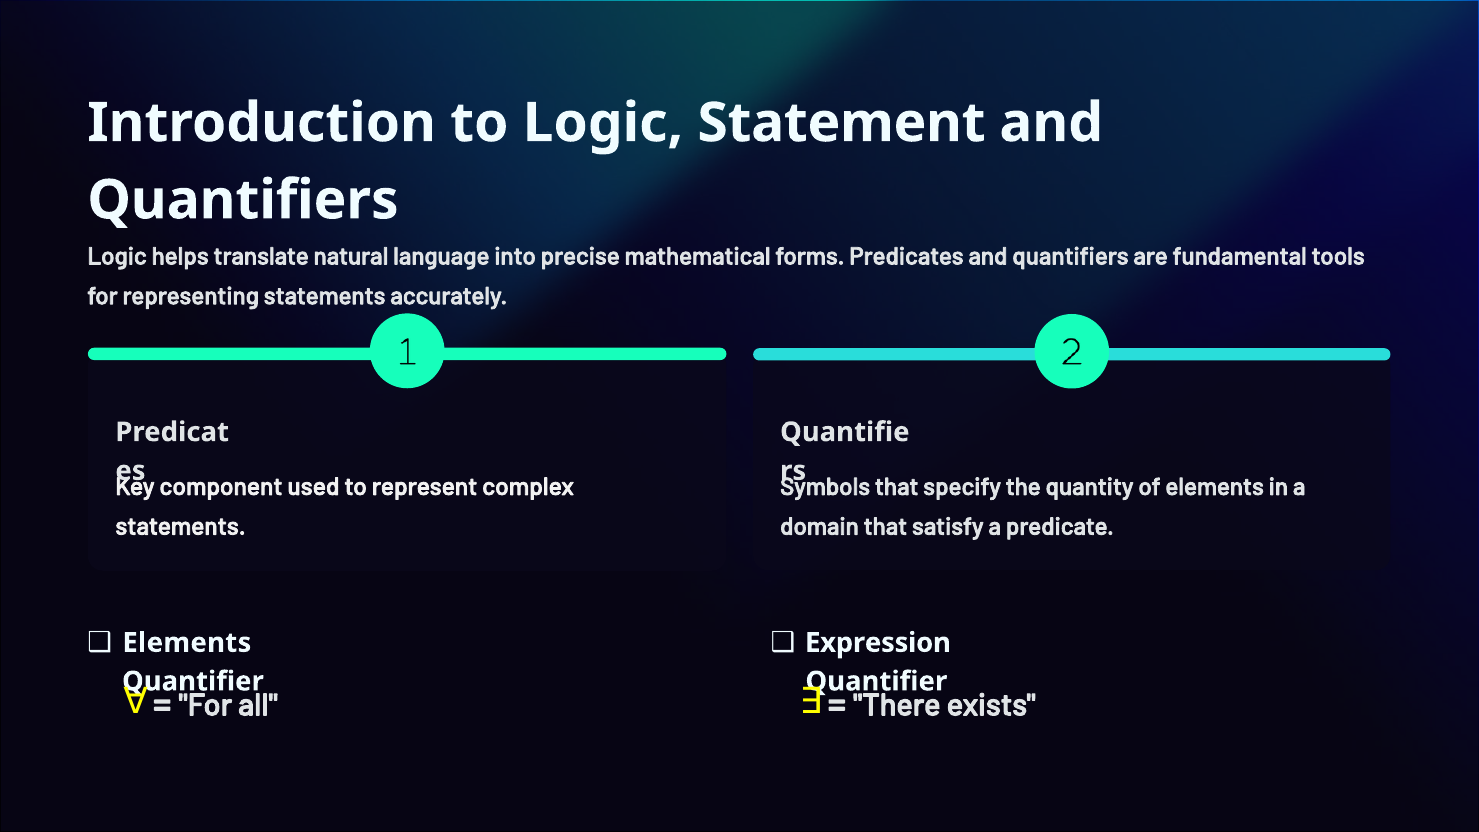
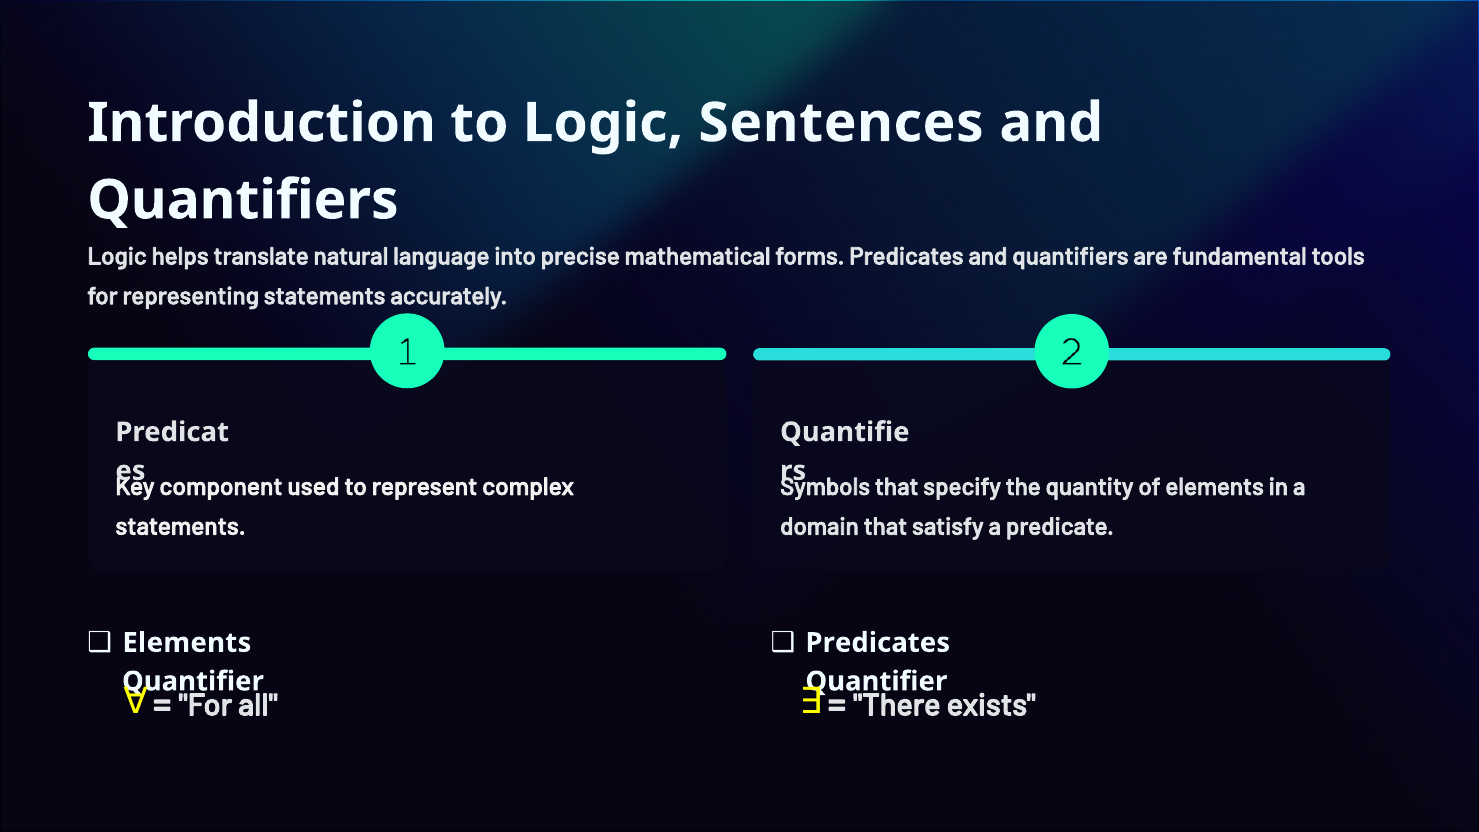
Statement: Statement -> Sentences (841, 123)
Expression: Expression -> Predicates (878, 643)
